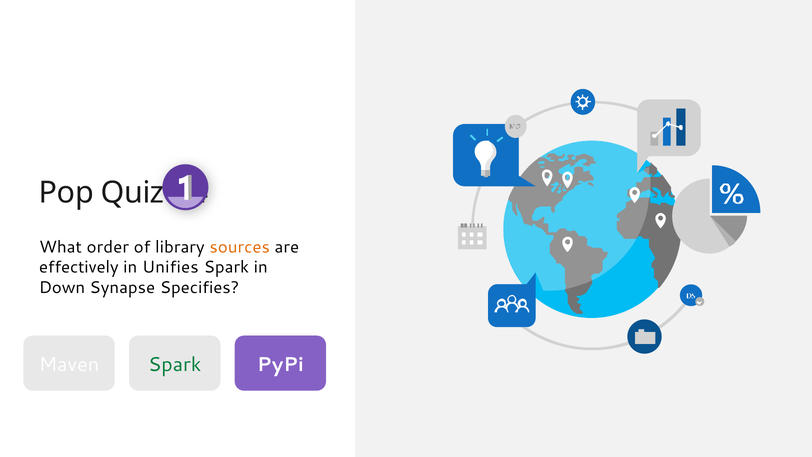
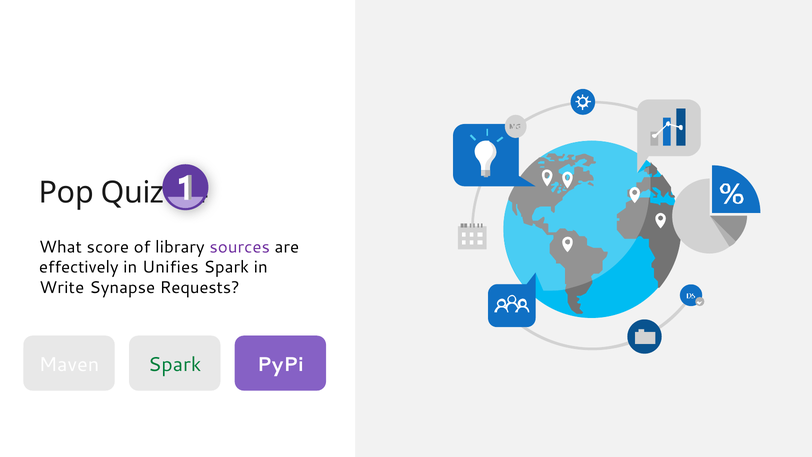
order: order -> score (108, 247)
sources colour: orange -> purple (240, 247)
Down: Down -> Write (62, 287)
Specifies: Specifies -> Requests (200, 287)
